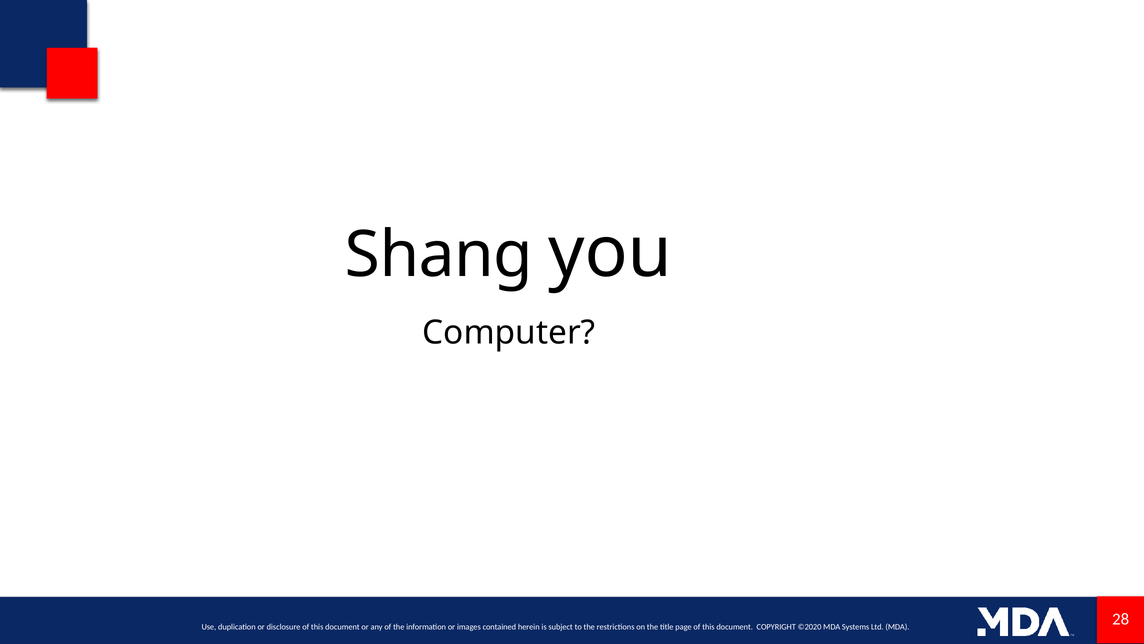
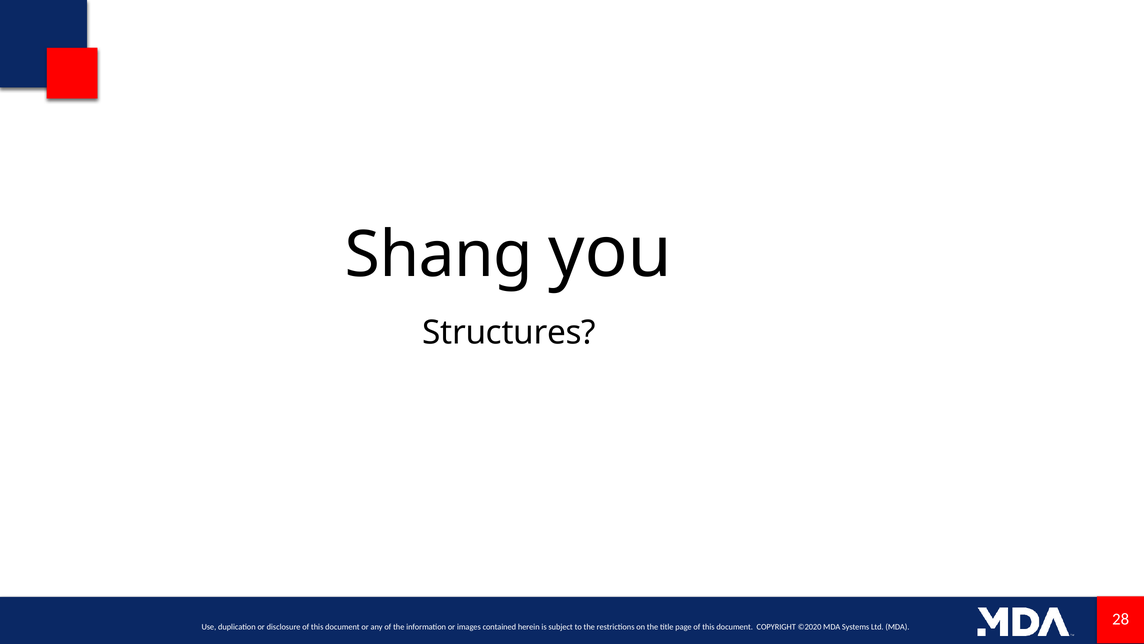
Computer: Computer -> Structures (509, 332)
